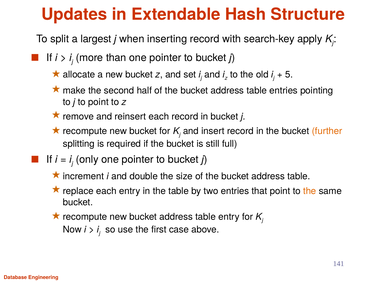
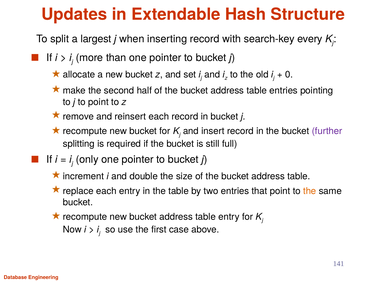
apply: apply -> every (310, 39)
5: 5 -> 0 (289, 75)
further colour: orange -> purple (327, 131)
